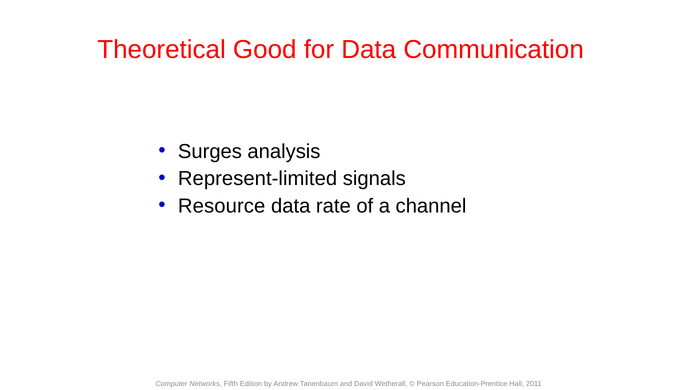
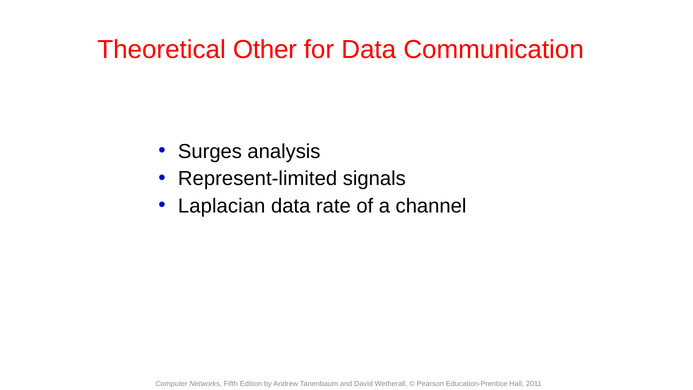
Good: Good -> Other (265, 49)
Resource: Resource -> Laplacian (222, 206)
